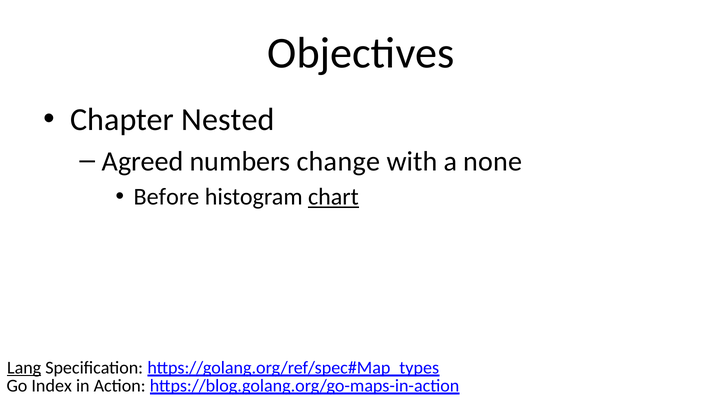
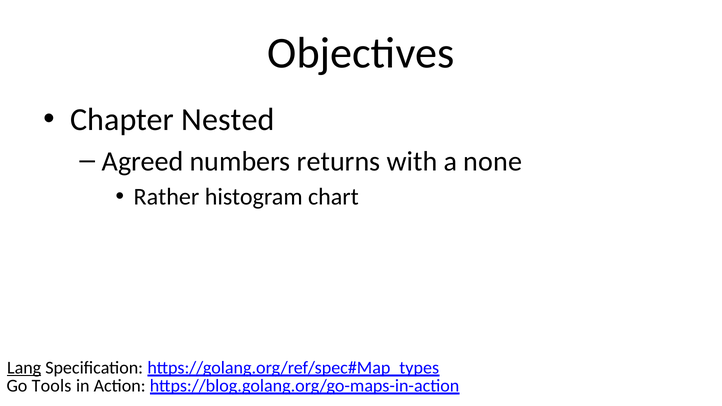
change: change -> returns (339, 161)
Before: Before -> Rather (166, 197)
chart underline: present -> none (333, 197)
Index: Index -> Tools (52, 386)
